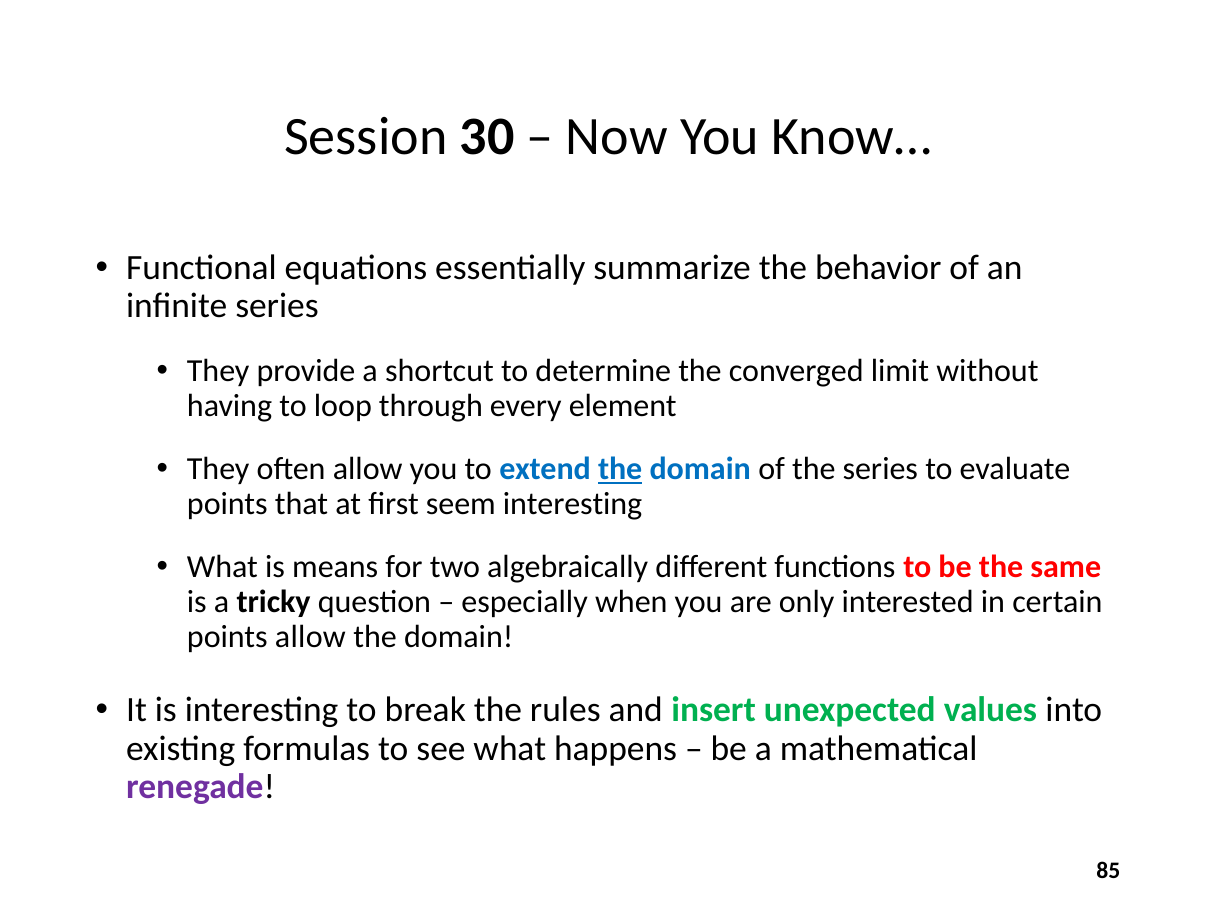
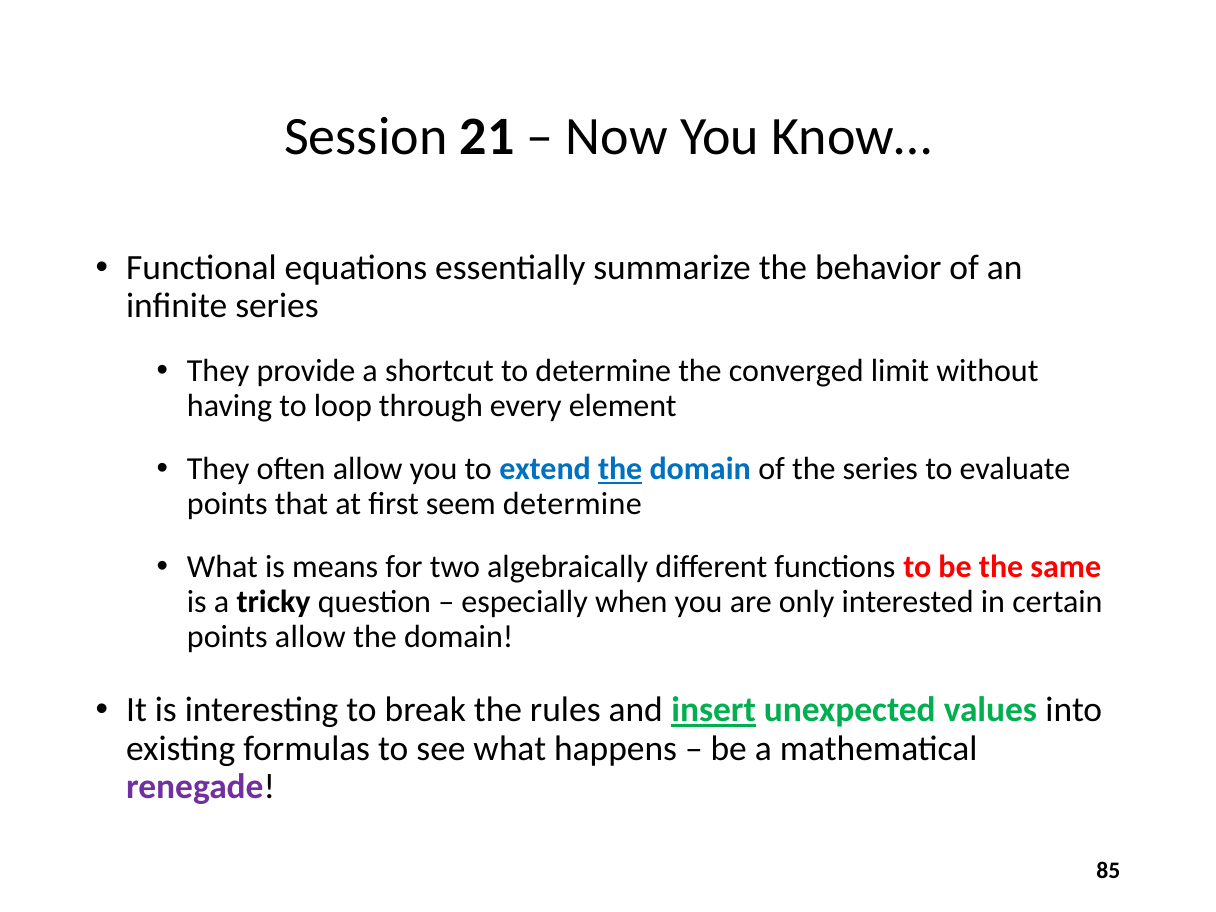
30: 30 -> 21 (487, 136)
seem interesting: interesting -> determine (572, 504)
insert underline: none -> present (714, 710)
